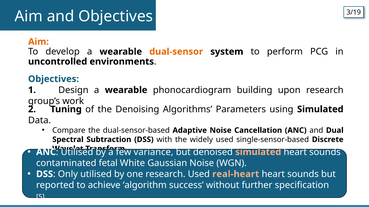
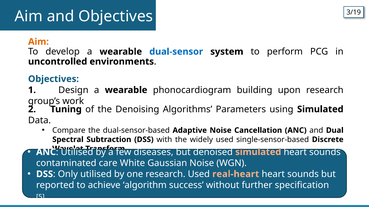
dual-sensor colour: orange -> blue (176, 52)
variance: variance -> diseases (154, 152)
fetal: fetal -> care (108, 163)
